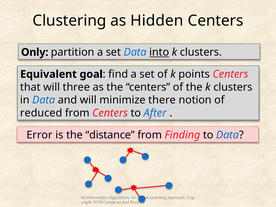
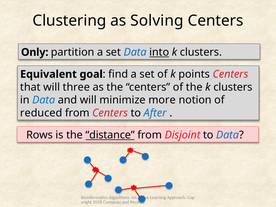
Hidden: Hidden -> Solving (157, 21)
there: there -> more (162, 100)
Error: Error -> Rows (40, 135)
distance underline: none -> present (110, 135)
Finding: Finding -> Disjoint (183, 135)
